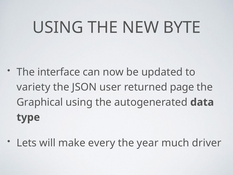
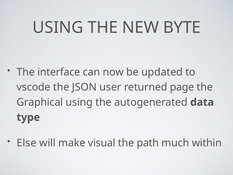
variety: variety -> vscode (34, 87)
Lets: Lets -> Else (27, 143)
every: every -> visual (102, 143)
year: year -> path (148, 143)
driver: driver -> within (207, 143)
